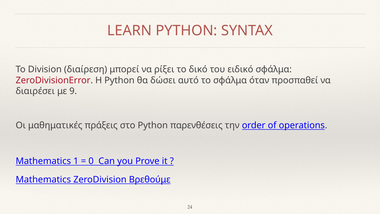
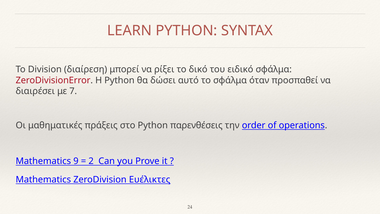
9: 9 -> 7 (73, 91)
1: 1 -> 9 (76, 161)
0: 0 -> 2 (91, 161)
Βρεθούμε: Βρεθούμε -> Ευέλικτες (150, 179)
